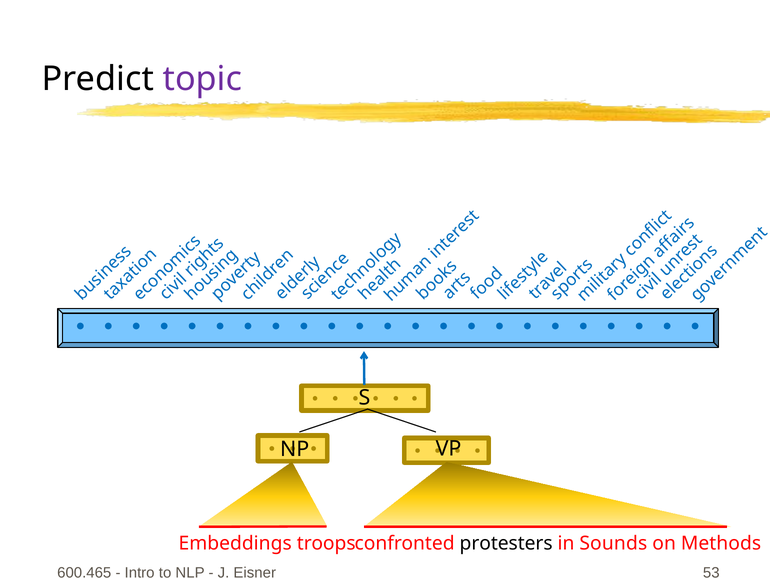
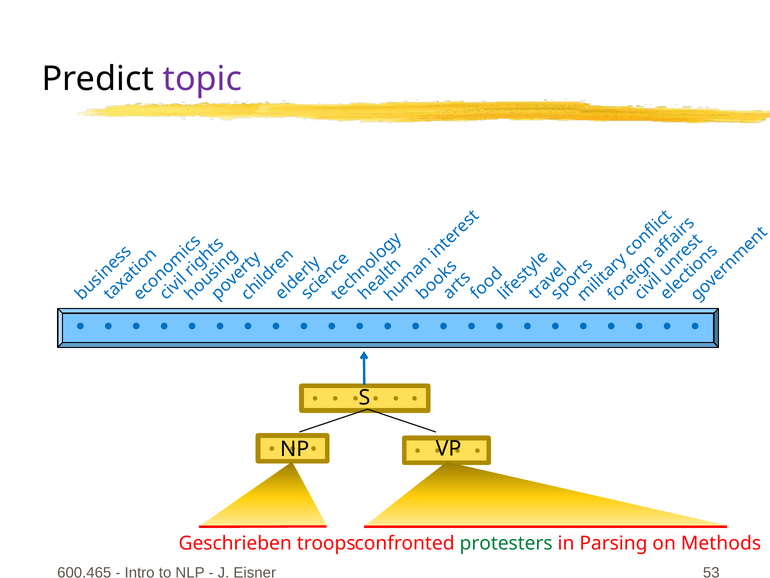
Embeddings: Embeddings -> Geschrieben (235, 543)
protesters colour: black -> green (506, 543)
Sounds: Sounds -> Parsing (613, 543)
